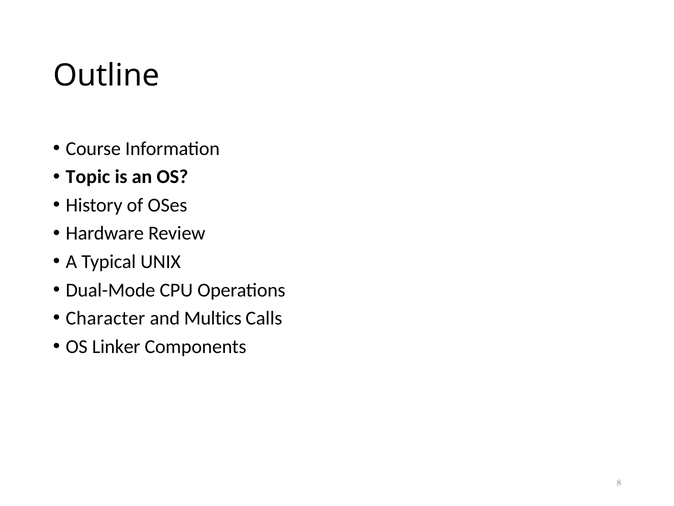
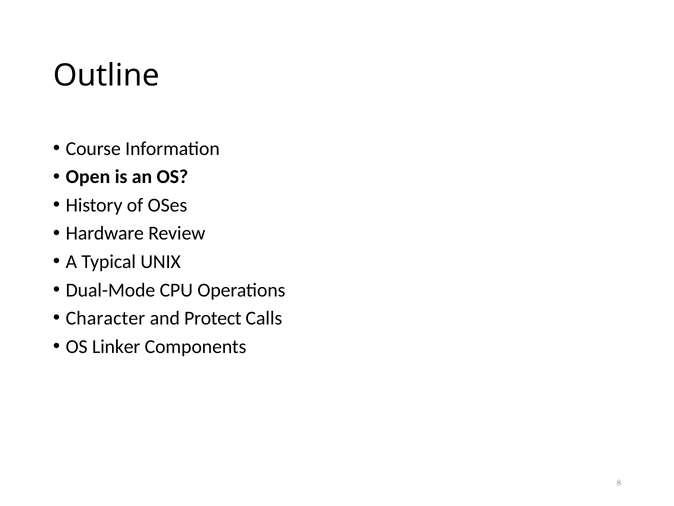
Topic: Topic -> Open (88, 177)
Multics: Multics -> Protect (213, 318)
